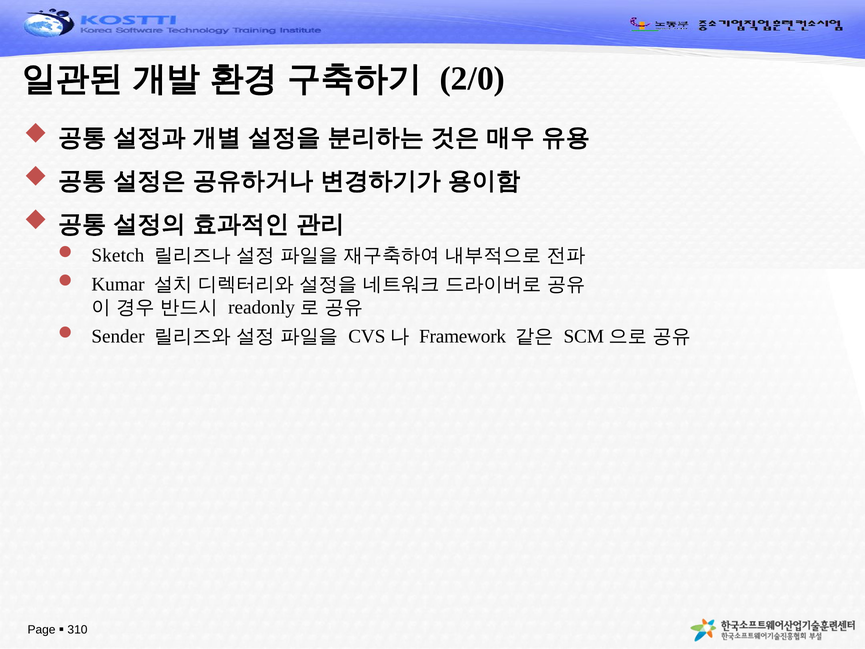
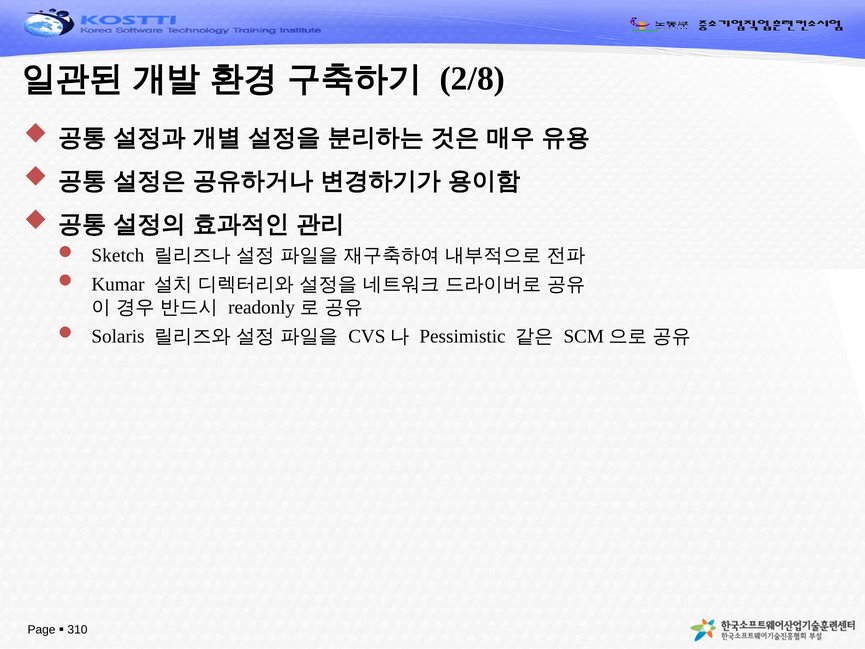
2/0: 2/0 -> 2/8 (472, 79)
Sender: Sender -> Solaris (118, 336)
Framework: Framework -> Pessimistic (463, 336)
